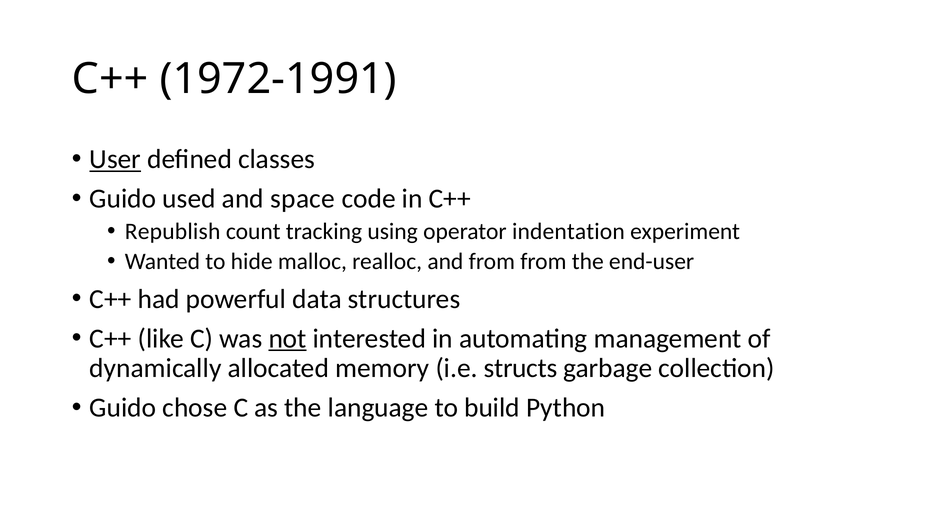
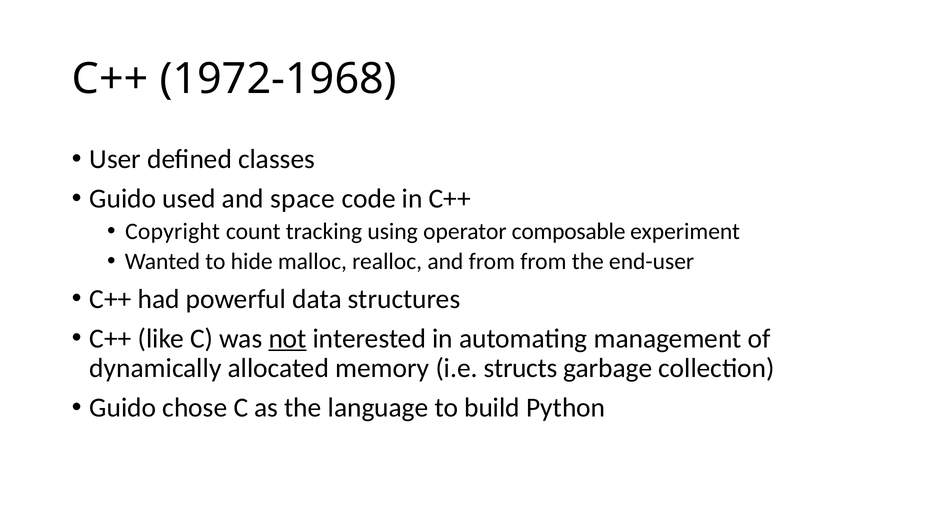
1972-1991: 1972-1991 -> 1972-1968 (278, 79)
User underline: present -> none (115, 159)
Republish: Republish -> Copyright (173, 231)
indentation: indentation -> composable (569, 231)
